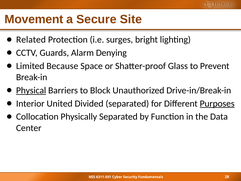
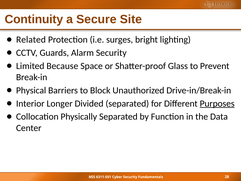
Movement: Movement -> Continuity (34, 19)
Alarm Denying: Denying -> Security (111, 53)
Physical underline: present -> none (31, 90)
United: United -> Longer (60, 103)
